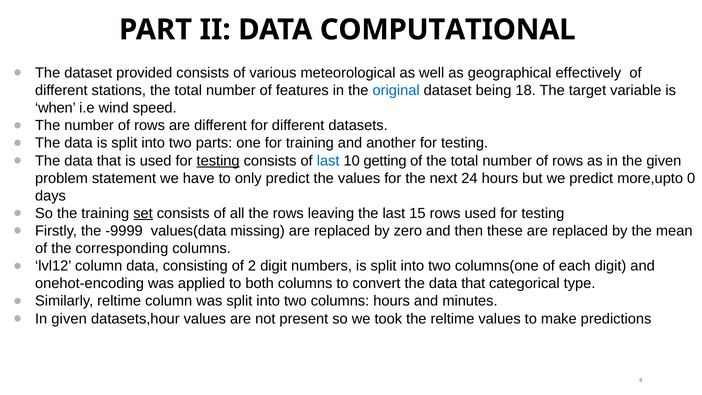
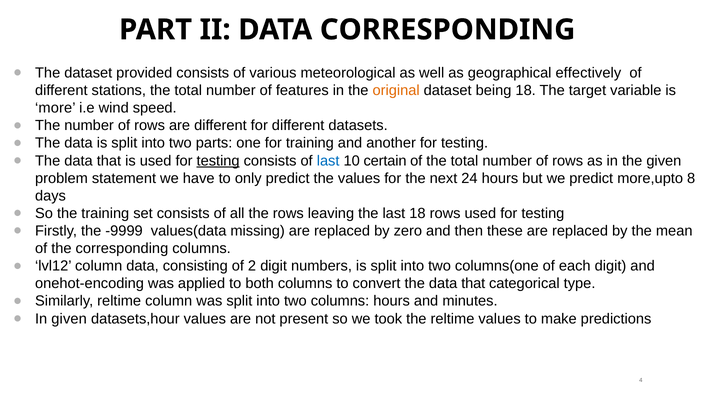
DATA COMPUTATIONAL: COMPUTATIONAL -> CORRESPONDING (448, 30)
original colour: blue -> orange (396, 90)
when: when -> more (55, 108)
getting: getting -> certain (385, 161)
0: 0 -> 8 (691, 178)
set underline: present -> none (143, 213)
last 15: 15 -> 18 (417, 213)
